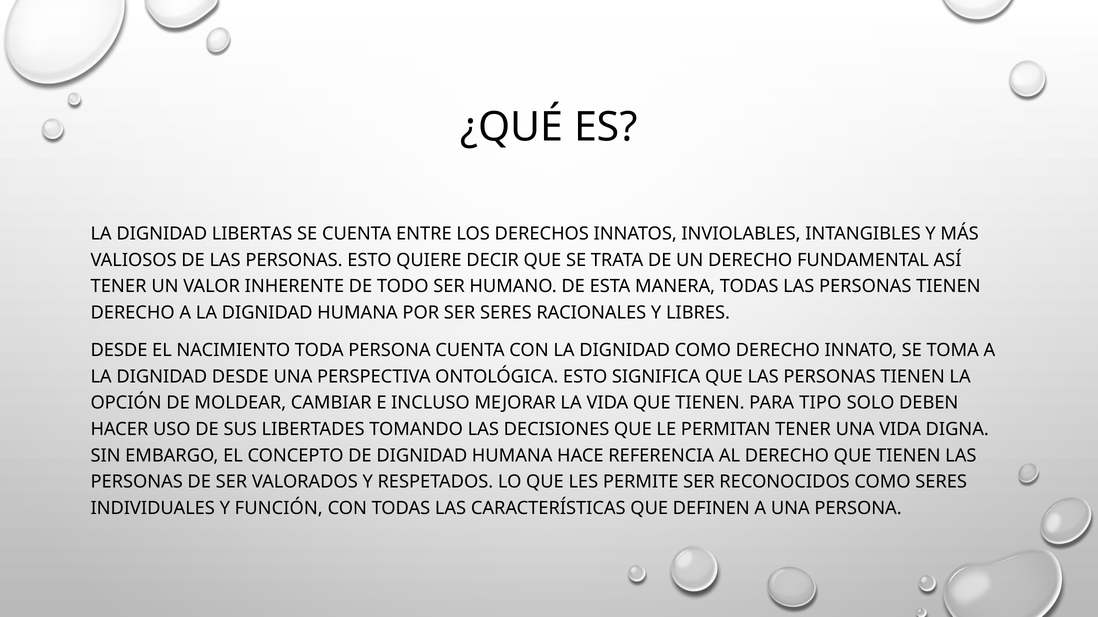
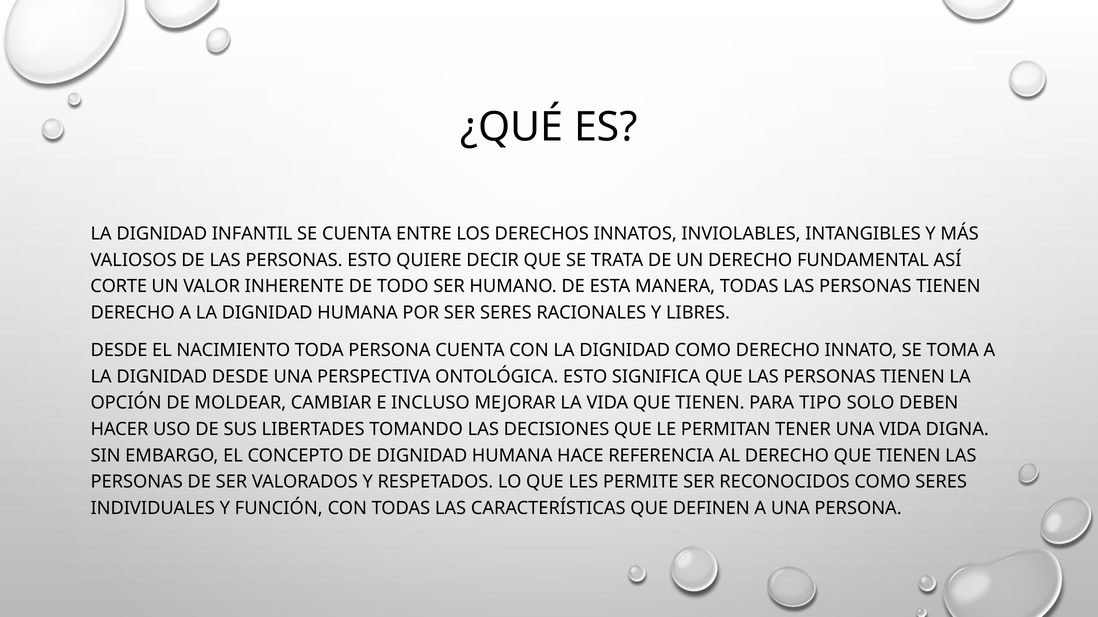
LIBERTAS: LIBERTAS -> INFANTIL (252, 234)
TENER: TENER -> CORTE (119, 287)
